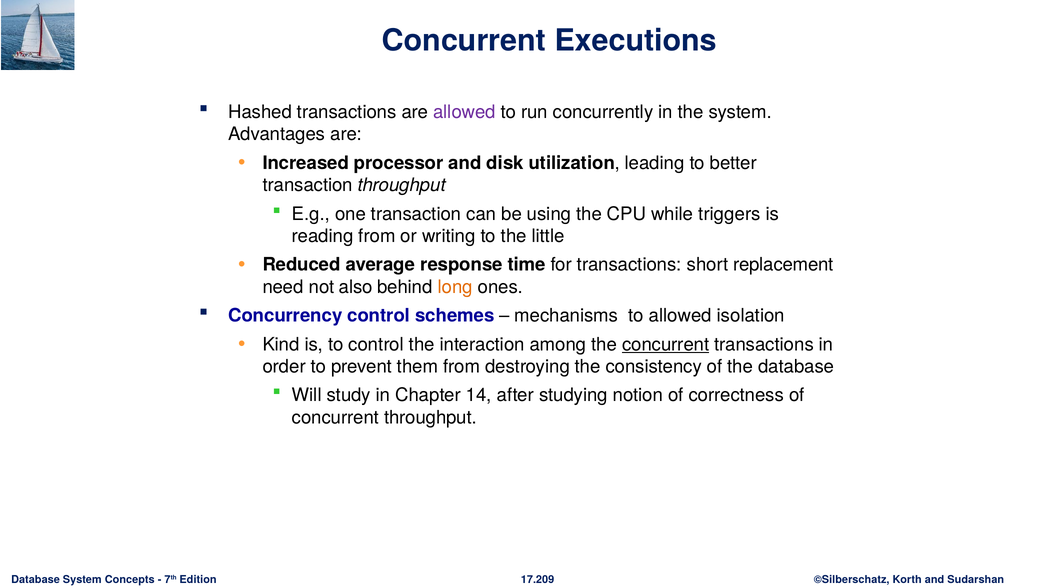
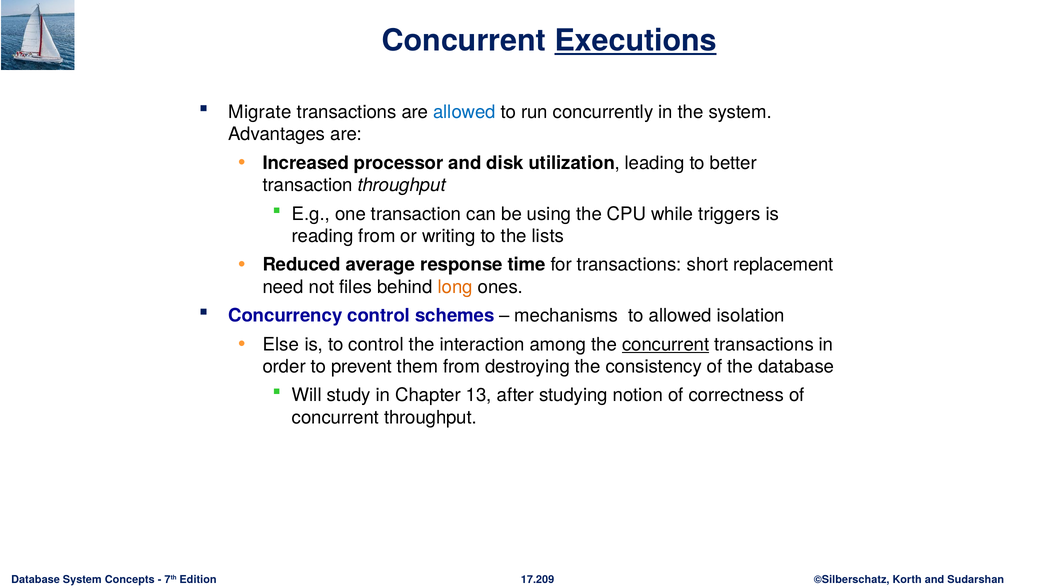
Executions underline: none -> present (636, 41)
Hashed: Hashed -> Migrate (260, 112)
allowed colour: purple -> blue (464, 112)
little: little -> lists (548, 236)
also: also -> files (356, 287)
Kind: Kind -> Else (281, 344)
14: 14 -> 13 (479, 395)
